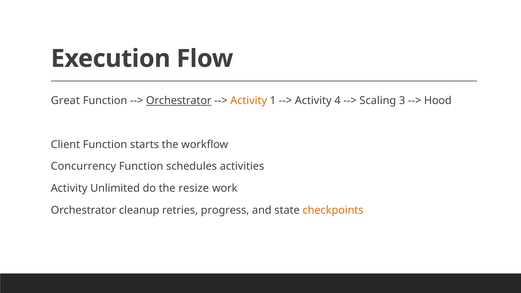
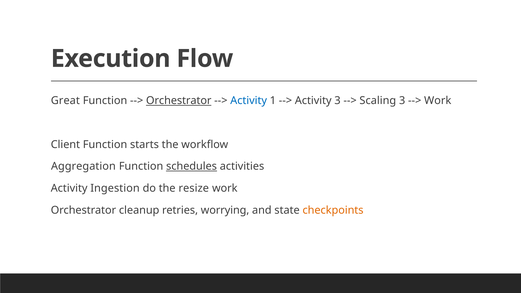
Activity colour: orange -> blue (249, 101)
Activity 4: 4 -> 3 (338, 101)
Hood: Hood -> Work (438, 101)
Concurrency: Concurrency -> Aggregation (83, 166)
schedules underline: none -> present (192, 166)
Unlimited: Unlimited -> Ingestion (115, 188)
progress: progress -> worrying (225, 210)
